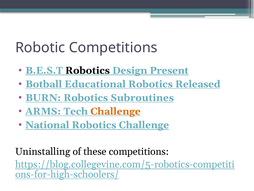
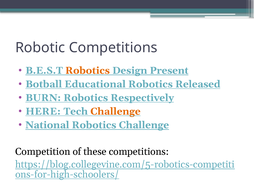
Robotics colour: black -> orange (88, 70)
Subroutines: Subroutines -> Respectively (142, 98)
ARMS: ARMS -> HERE (43, 111)
Uninstalling: Uninstalling -> Competition (43, 151)
